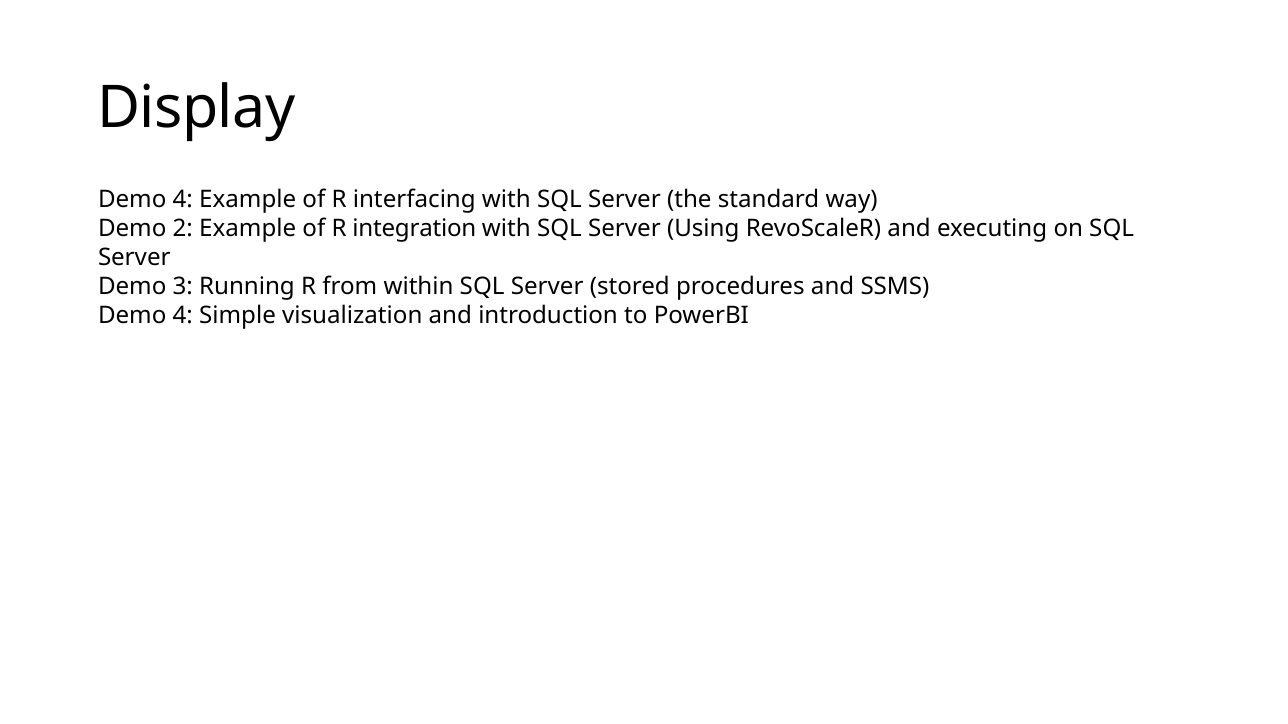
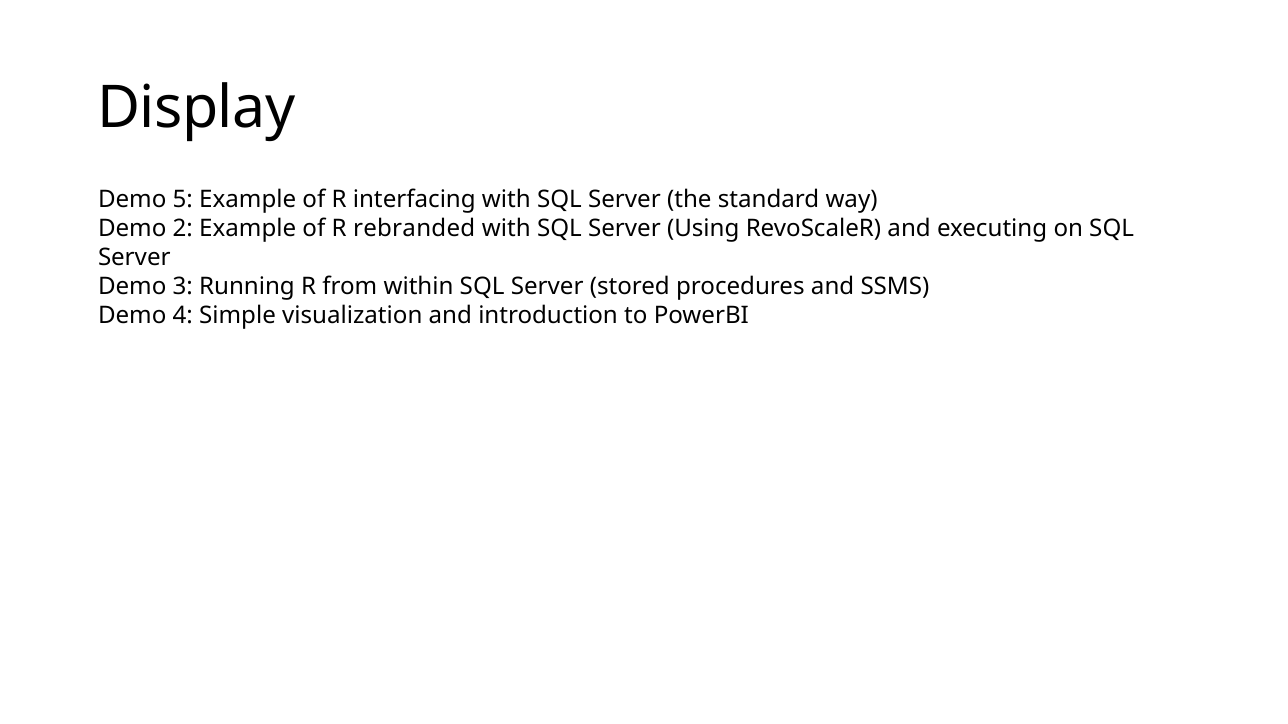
4: 4 -> 5 (183, 199)
integration: integration -> rebranded (414, 228)
